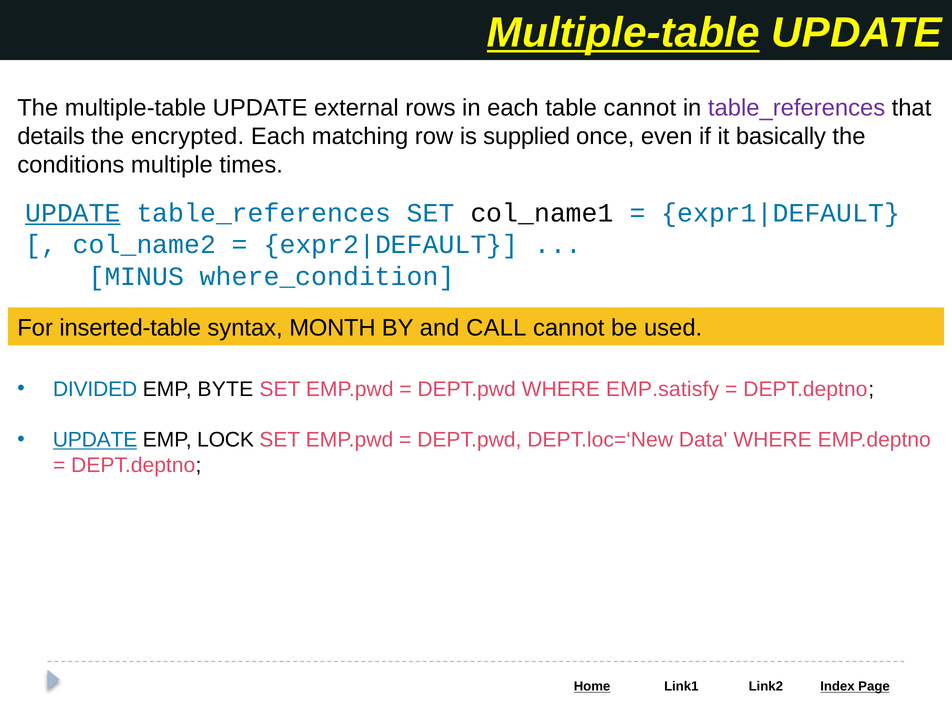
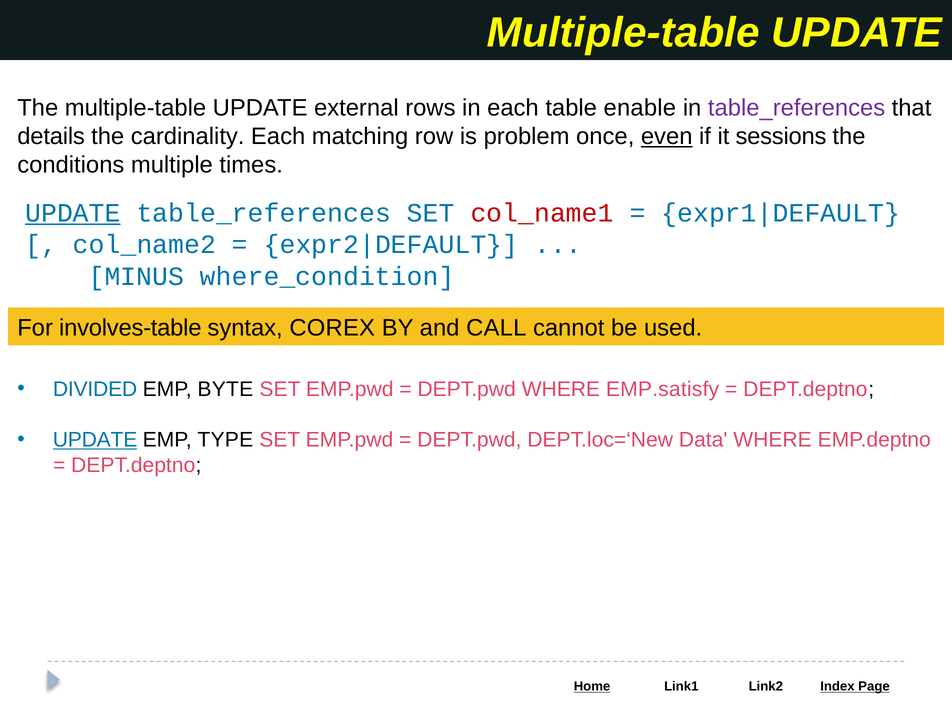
Multiple-table underline: present -> none (623, 33)
table cannot: cannot -> enable (640, 108)
encrypted: encrypted -> cardinality (188, 136)
supplied: supplied -> problem (527, 136)
even underline: none -> present (667, 136)
basically: basically -> sessions (781, 136)
col_name1 colour: black -> red (542, 213)
inserted-table: inserted-table -> involves-table (130, 328)
MONTH: MONTH -> COREX (332, 328)
LOCK: LOCK -> TYPE (225, 440)
